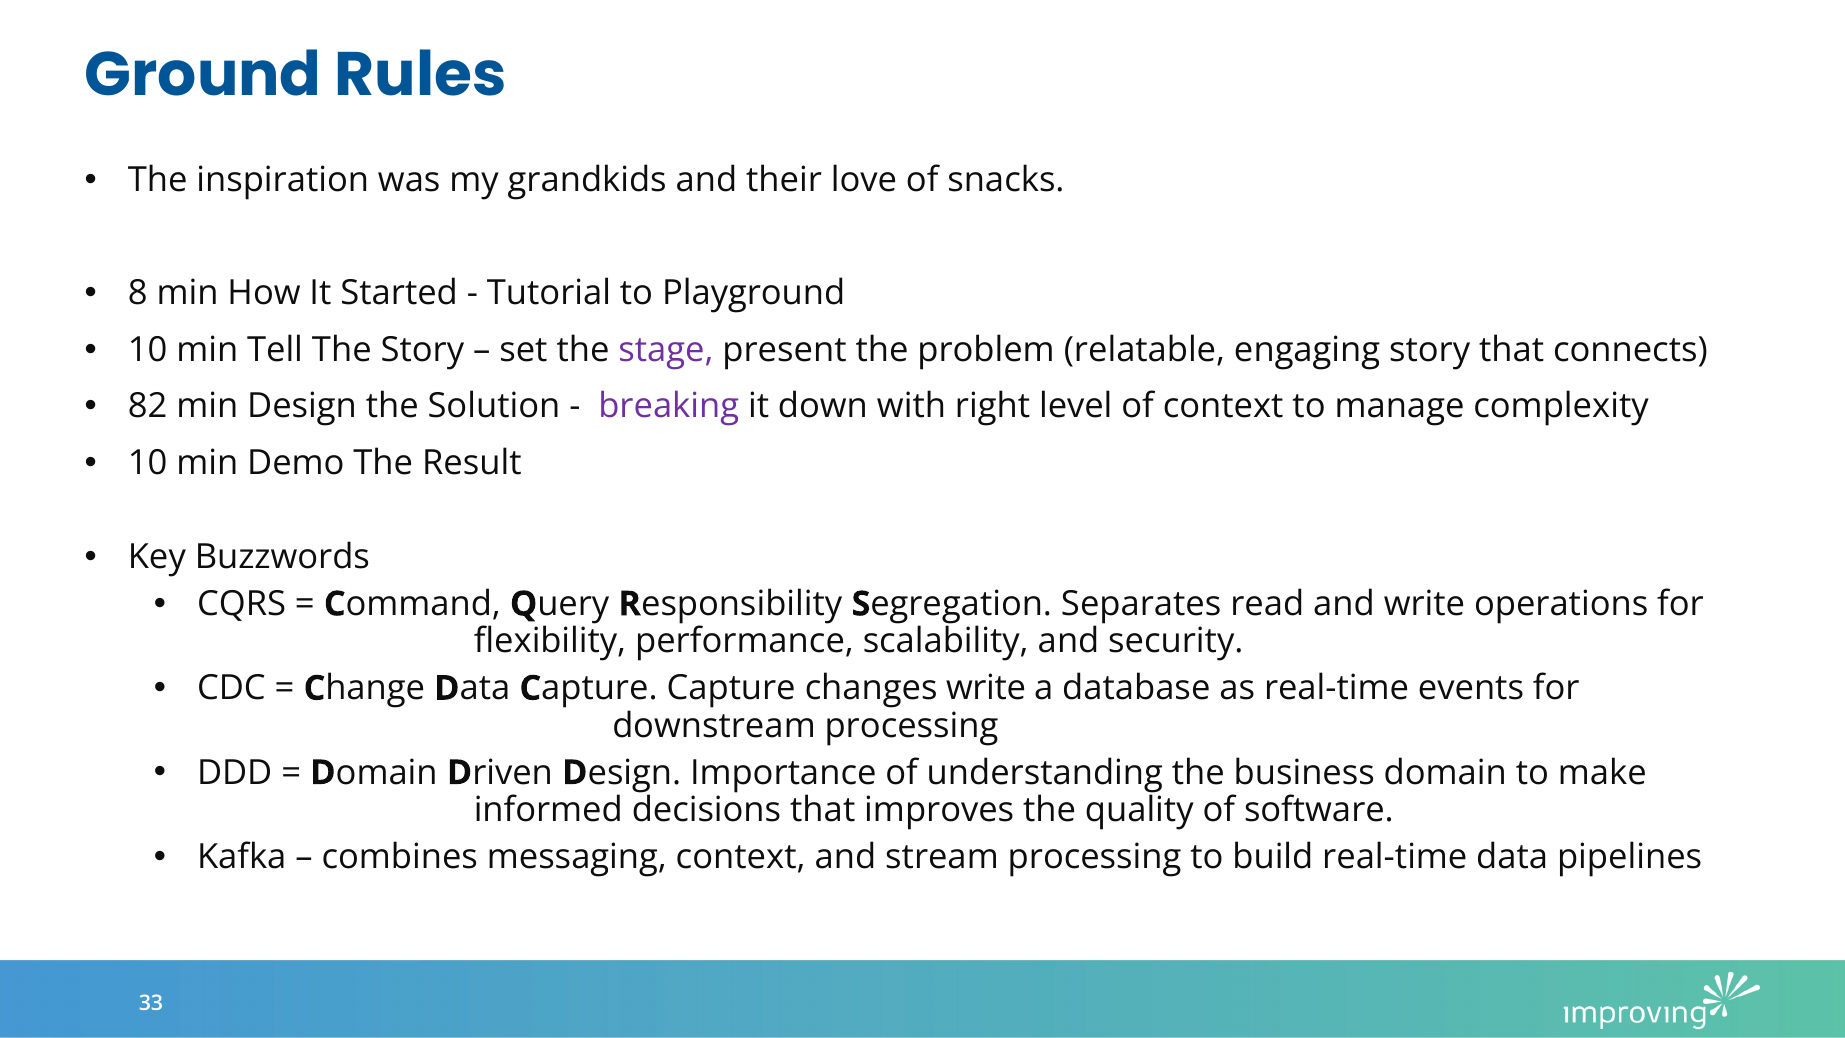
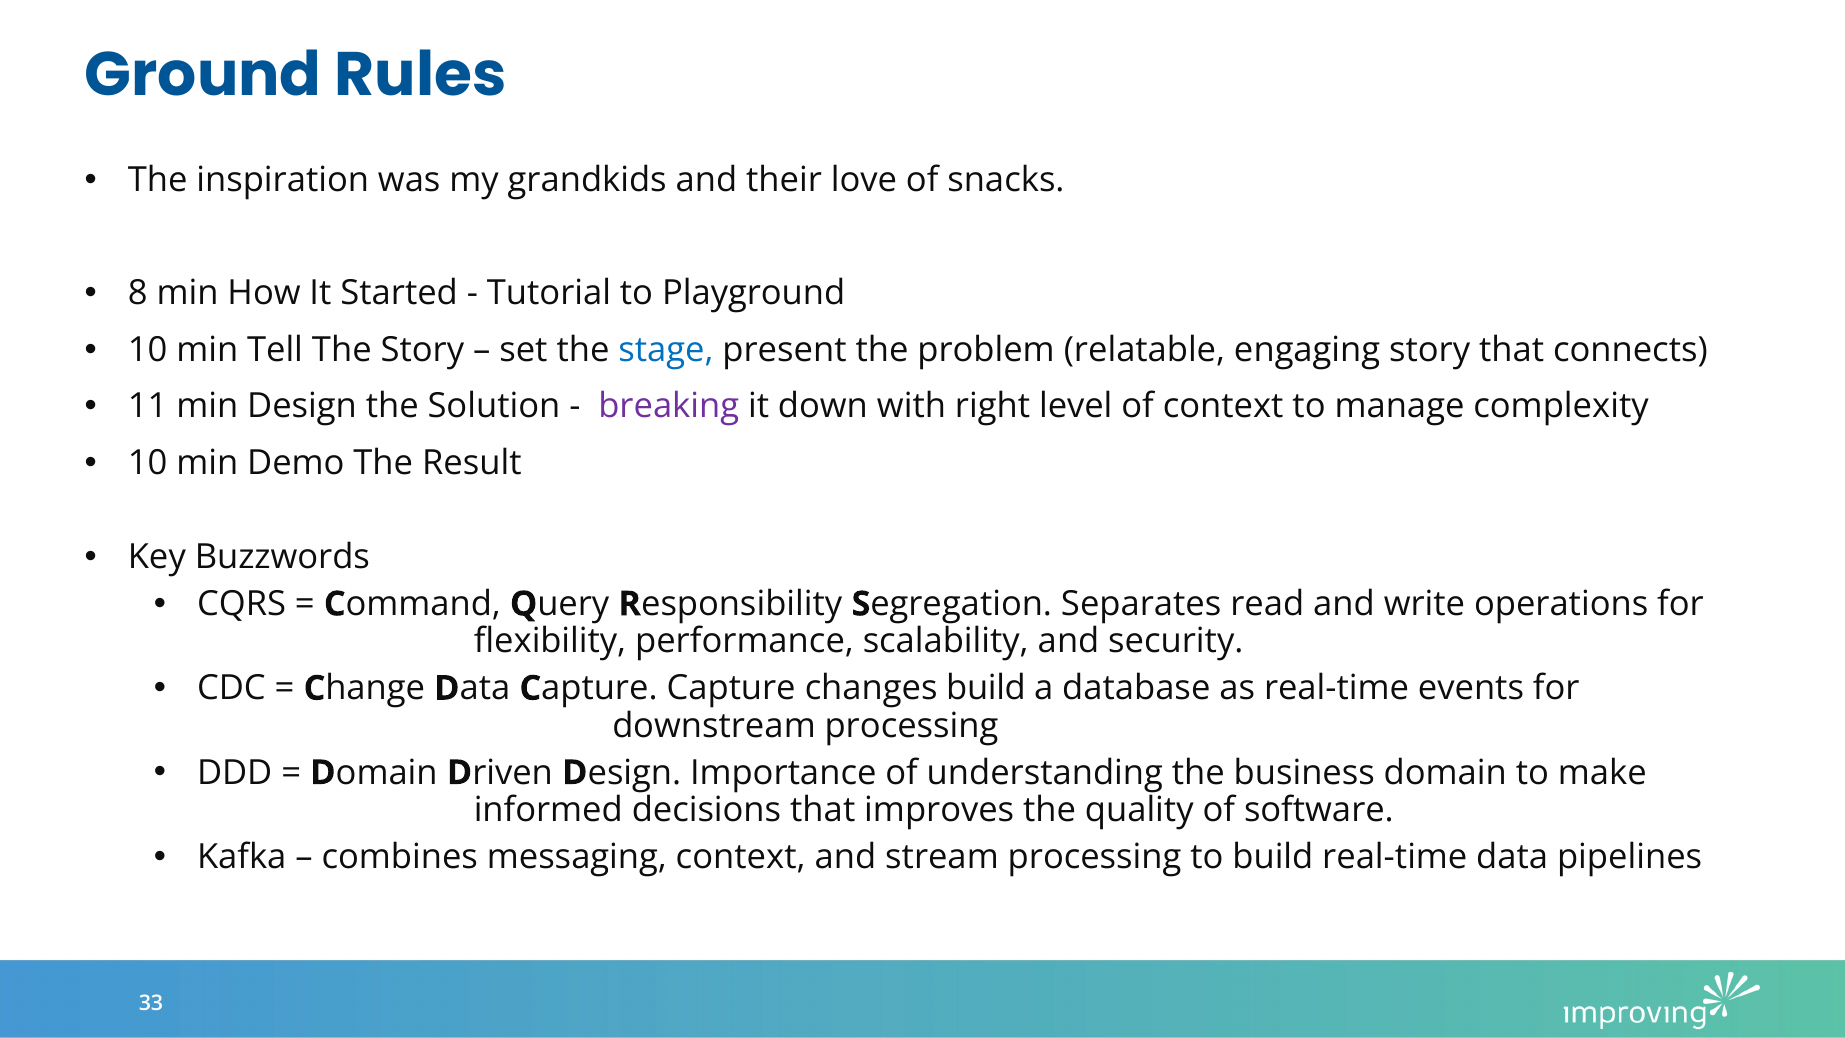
stage colour: purple -> blue (666, 350)
82: 82 -> 11 (148, 406)
changes write: write -> build (986, 688)
